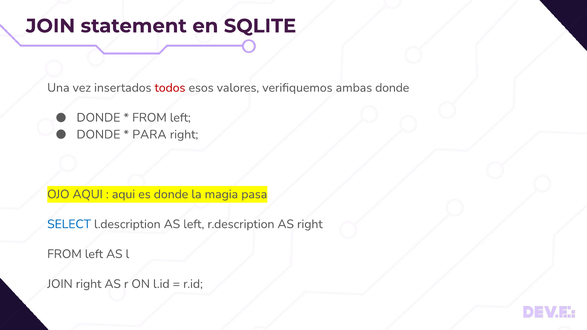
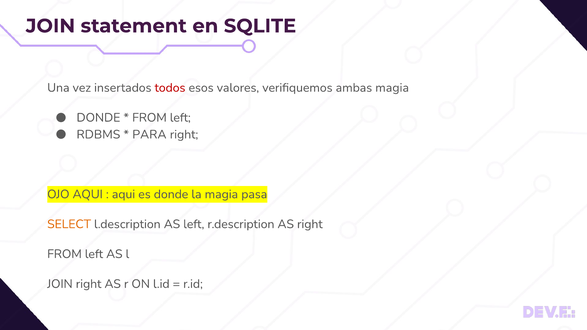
ambas donde: donde -> magia (392, 88)
DONDE: DONDE -> RDBMS (98, 135)
SELECT colour: blue -> orange (69, 224)
